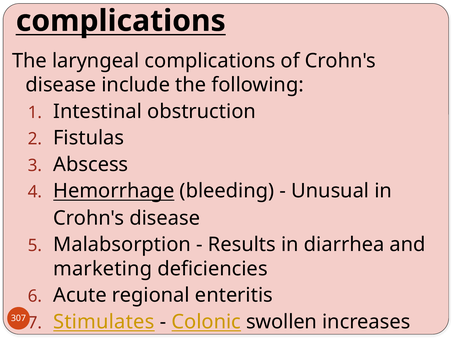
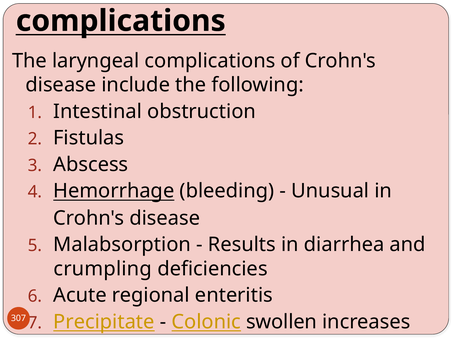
marketing: marketing -> crumpling (103, 269)
Stimulates: Stimulates -> Precipitate (104, 322)
